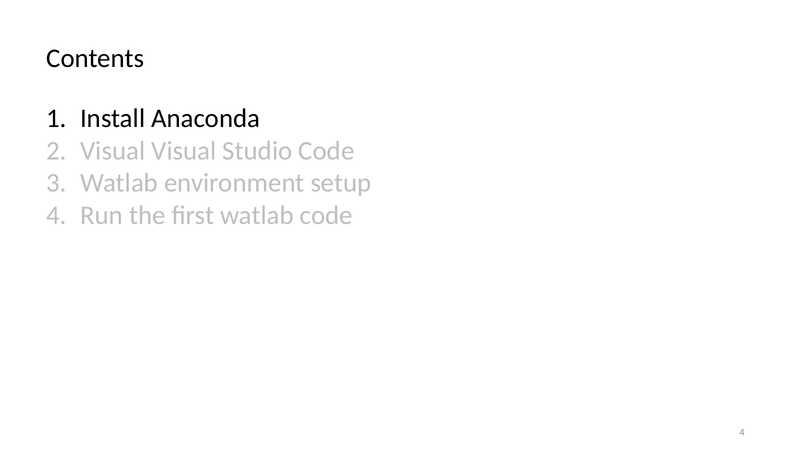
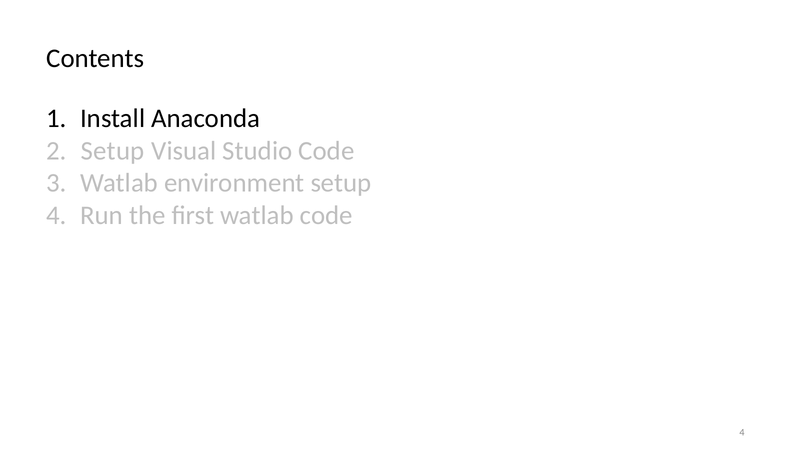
Visual: Visual -> Setup (113, 151)
